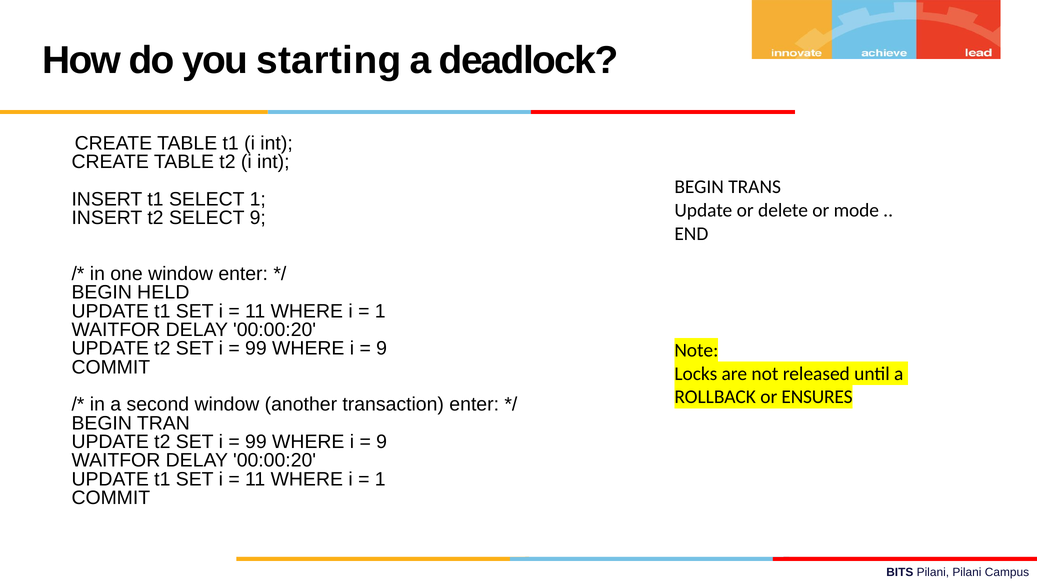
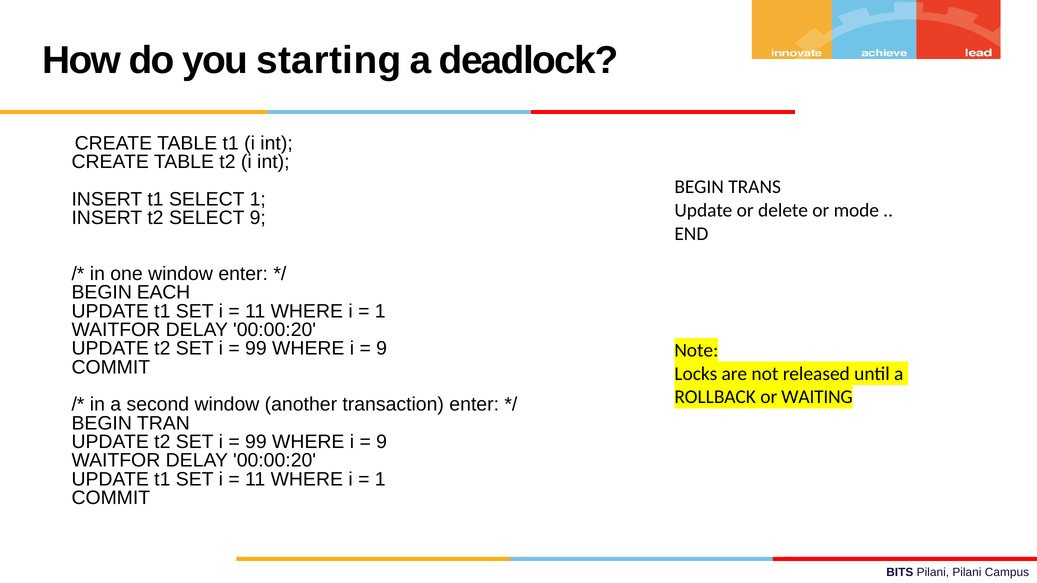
HELD: HELD -> EACH (164, 293)
ENSURES: ENSURES -> WAITING (817, 397)
